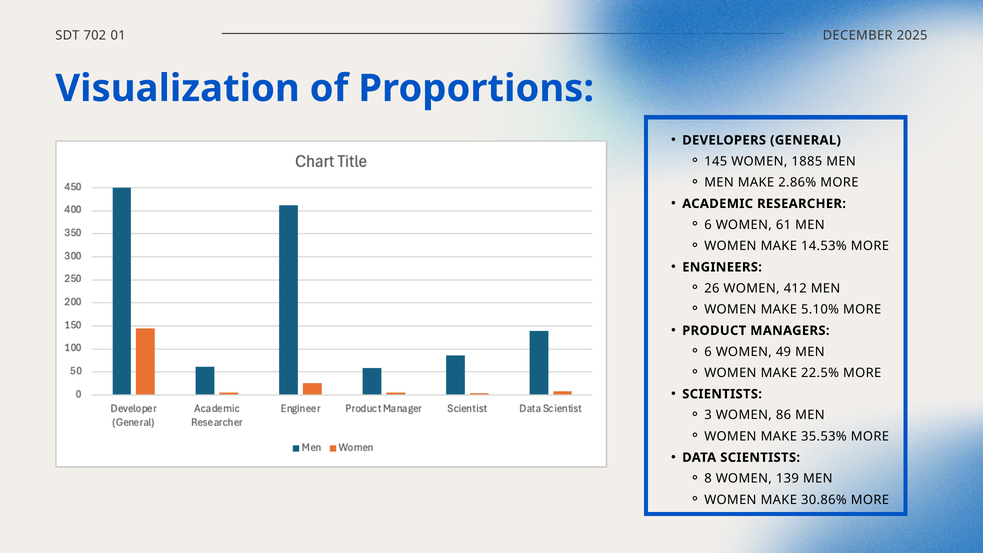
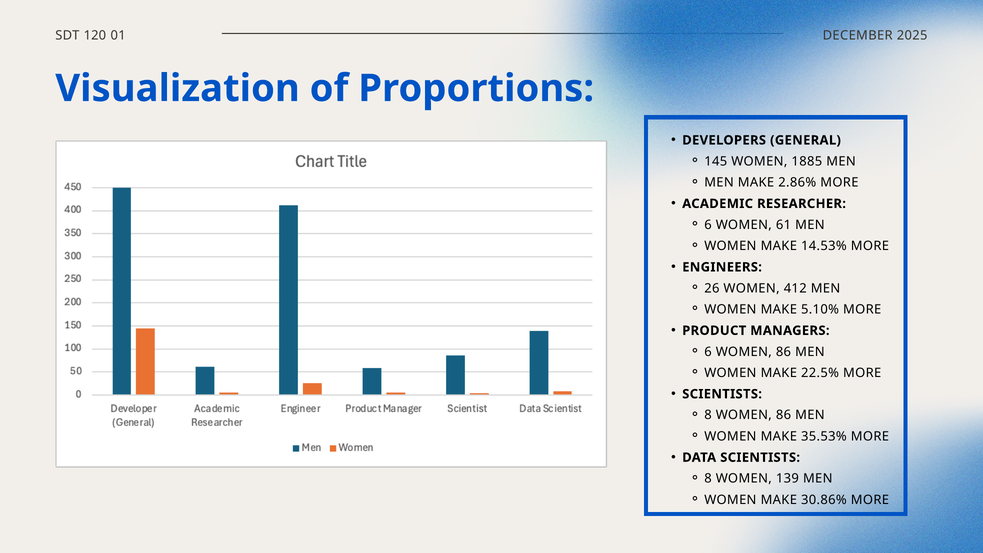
702: 702 -> 120 (95, 36)
6 WOMEN 49: 49 -> 86 (783, 352)
3: 3 -> 8 (708, 415)
